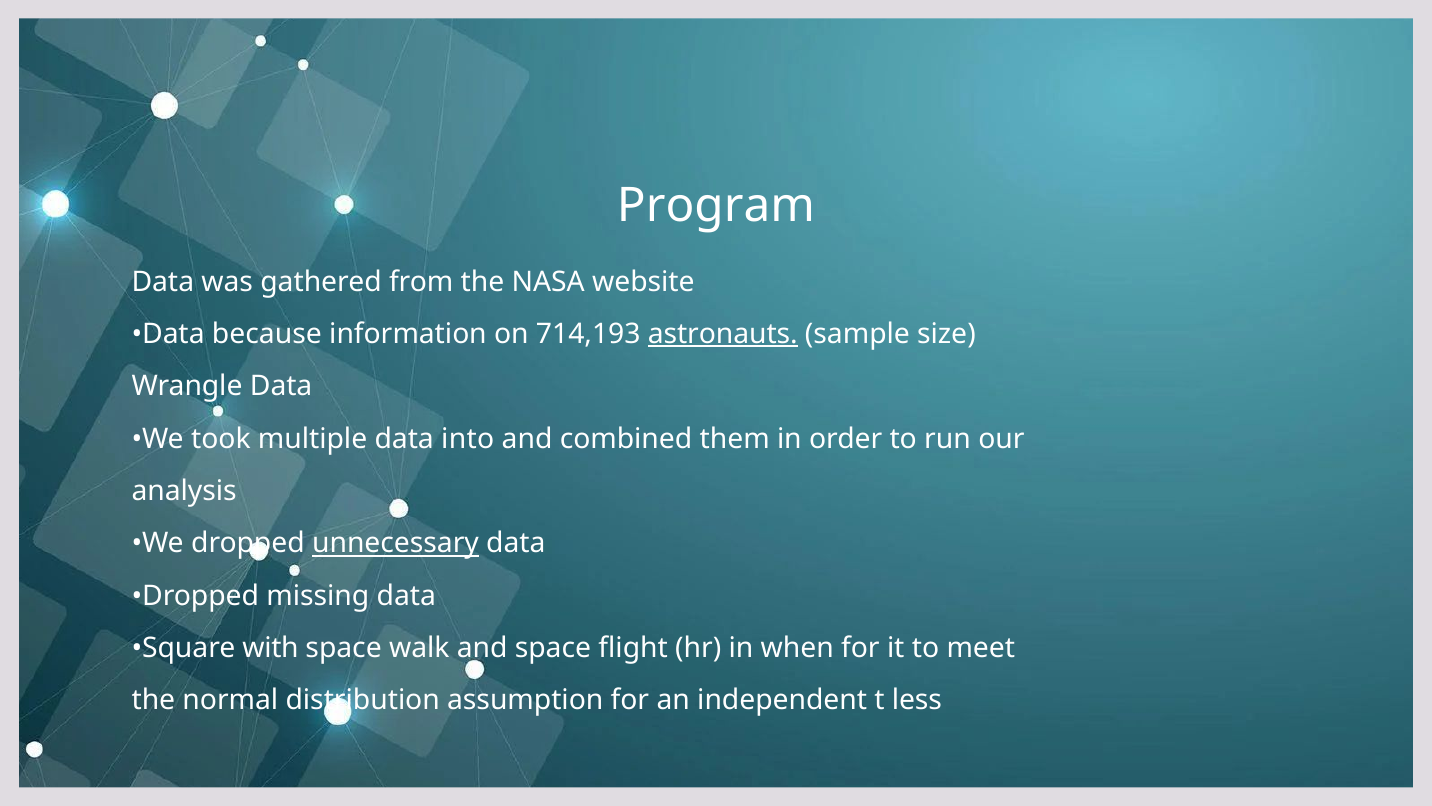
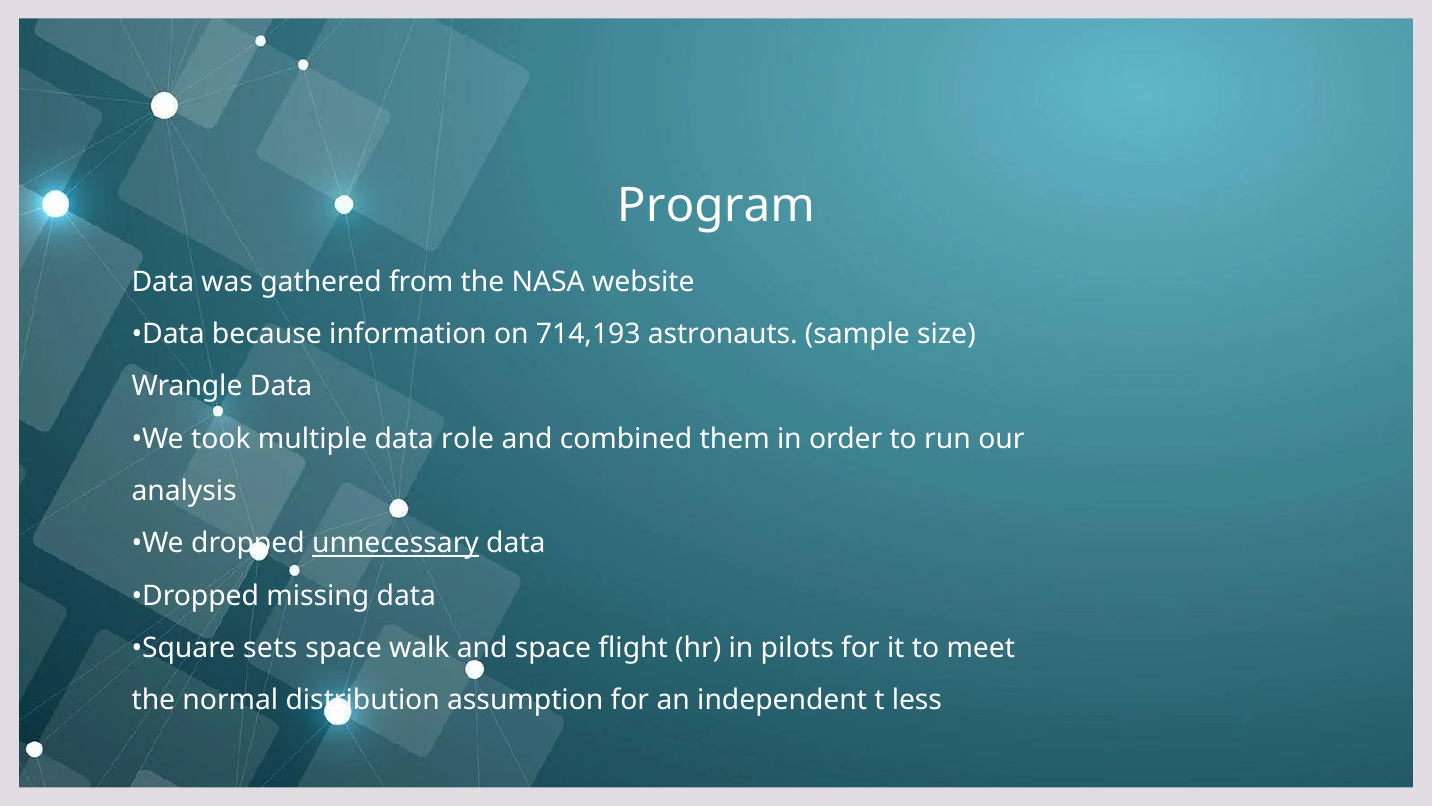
astronauts underline: present -> none (723, 334)
into: into -> role (468, 439)
with: with -> sets (270, 648)
when: when -> pilots (797, 648)
